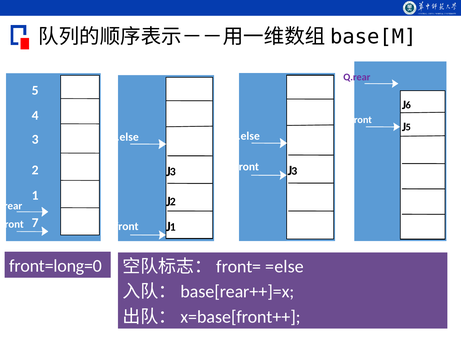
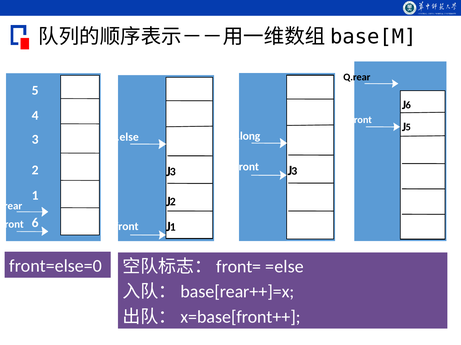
Q.rear colour: purple -> black (357, 77)
Q.else: Q.else -> Q.long (245, 136)
7: 7 -> 6 (35, 223)
front=long=0: front=long=0 -> front=else=0 (56, 267)
